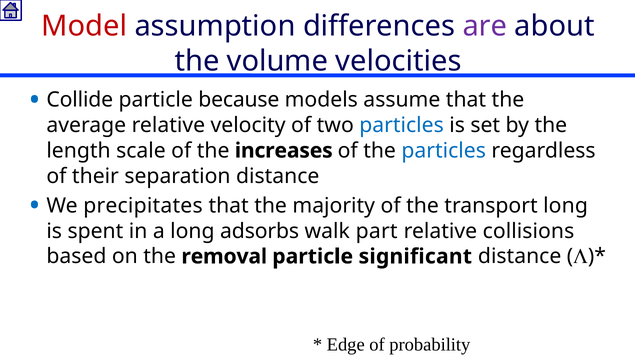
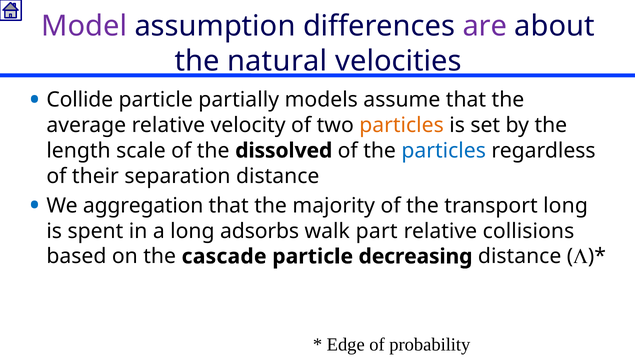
Model colour: red -> purple (84, 26)
volume: volume -> natural (277, 61)
because: because -> partially (239, 100)
particles colour: blue -> orange (402, 125)
increases: increases -> dissolved (284, 151)
precipitates: precipitates -> aggregation (143, 206)
removal: removal -> cascade (224, 257)
significant: significant -> decreasing (415, 257)
